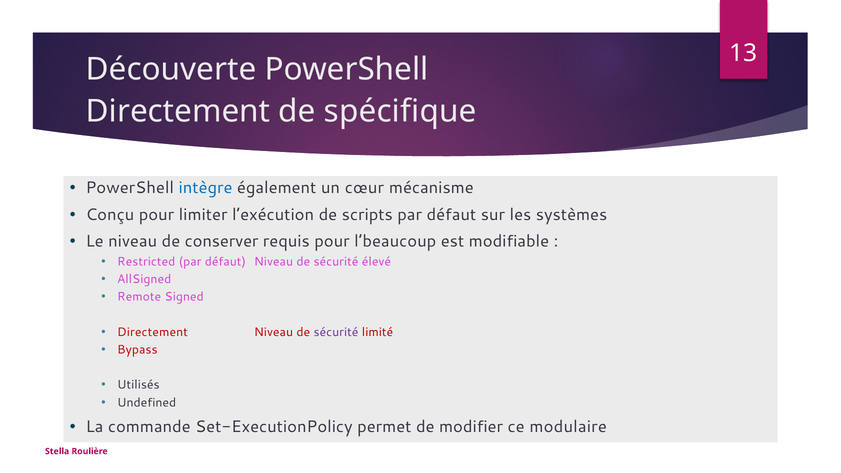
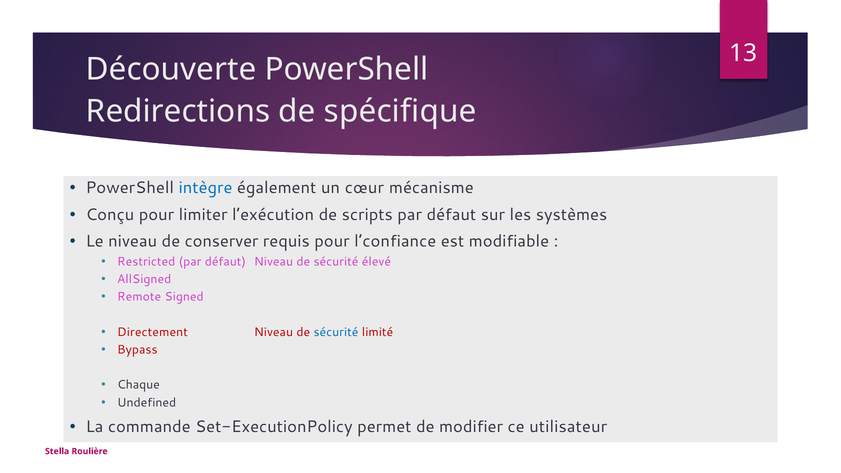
Directement: Directement -> Redirections (178, 111)
l’beaucoup: l’beaucoup -> l’confiance (395, 242)
sécurité colour: purple -> blue (336, 332)
Utilisés: Utilisés -> Chaque (138, 385)
modulaire: modulaire -> utilisateur (568, 427)
